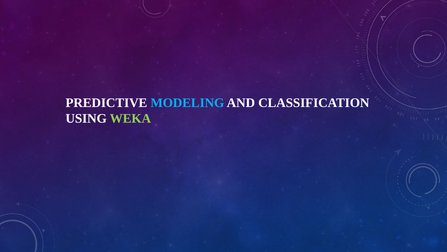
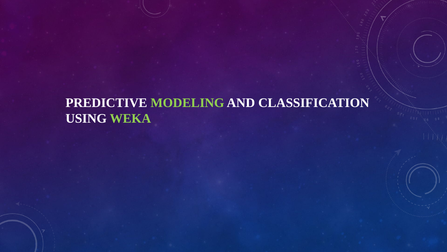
MODELING colour: light blue -> light green (187, 102)
